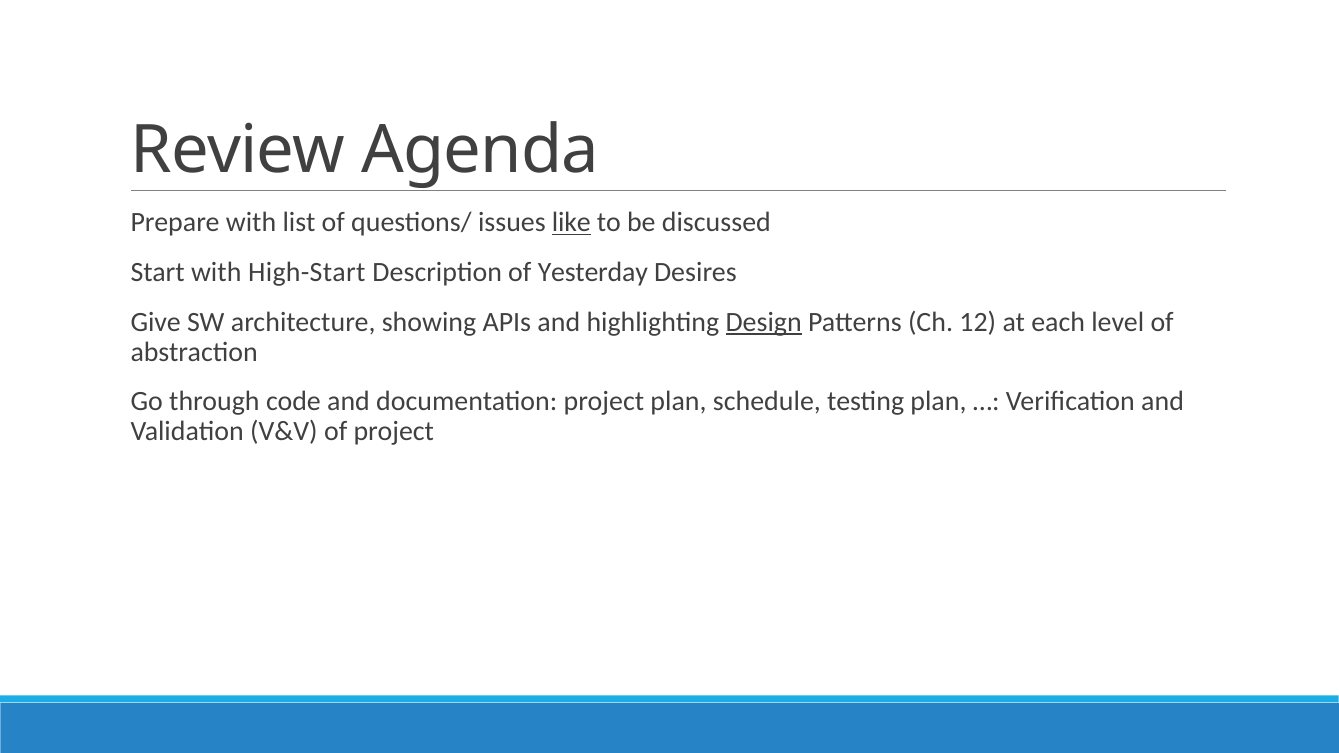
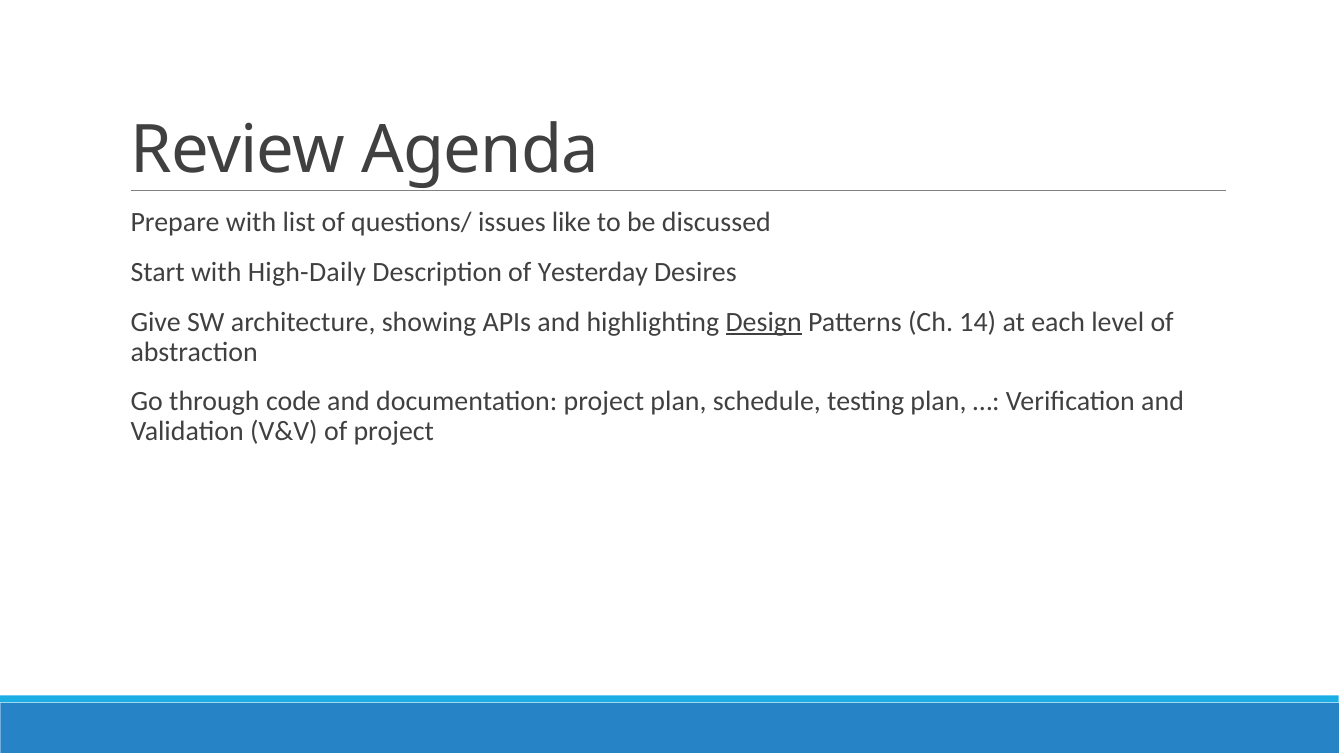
like underline: present -> none (571, 223)
High-Start: High-Start -> High-Daily (307, 272)
12: 12 -> 14 (978, 322)
